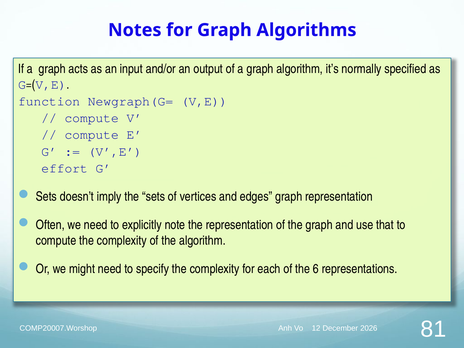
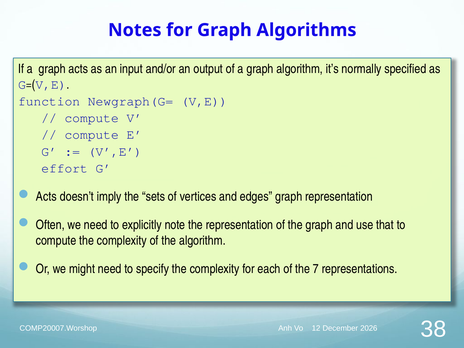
Sets: Sets -> Acts (46, 197)
6: 6 -> 7 (316, 269)
81: 81 -> 38 (434, 329)
